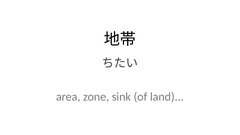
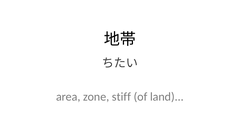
sink: sink -> stiff (121, 97)
